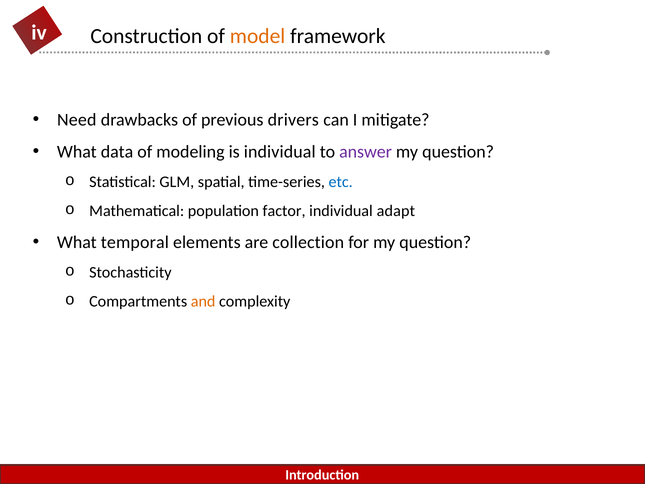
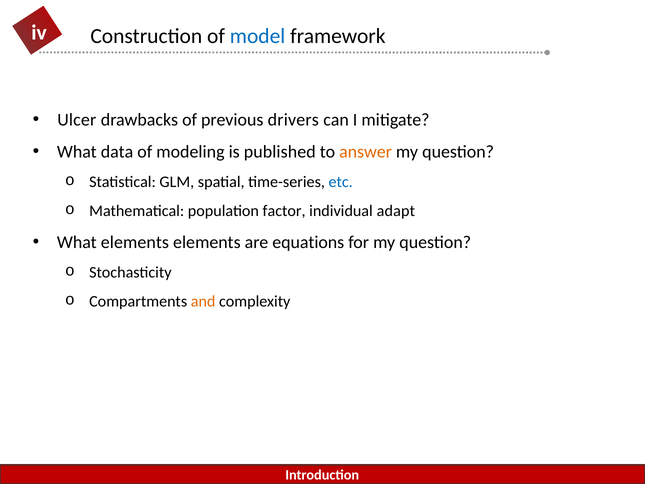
model colour: orange -> blue (258, 36)
Need: Need -> Ulcer (77, 120)
is individual: individual -> published (280, 152)
answer colour: purple -> orange (366, 152)
What temporal: temporal -> elements (135, 242)
collection: collection -> equations (308, 242)
